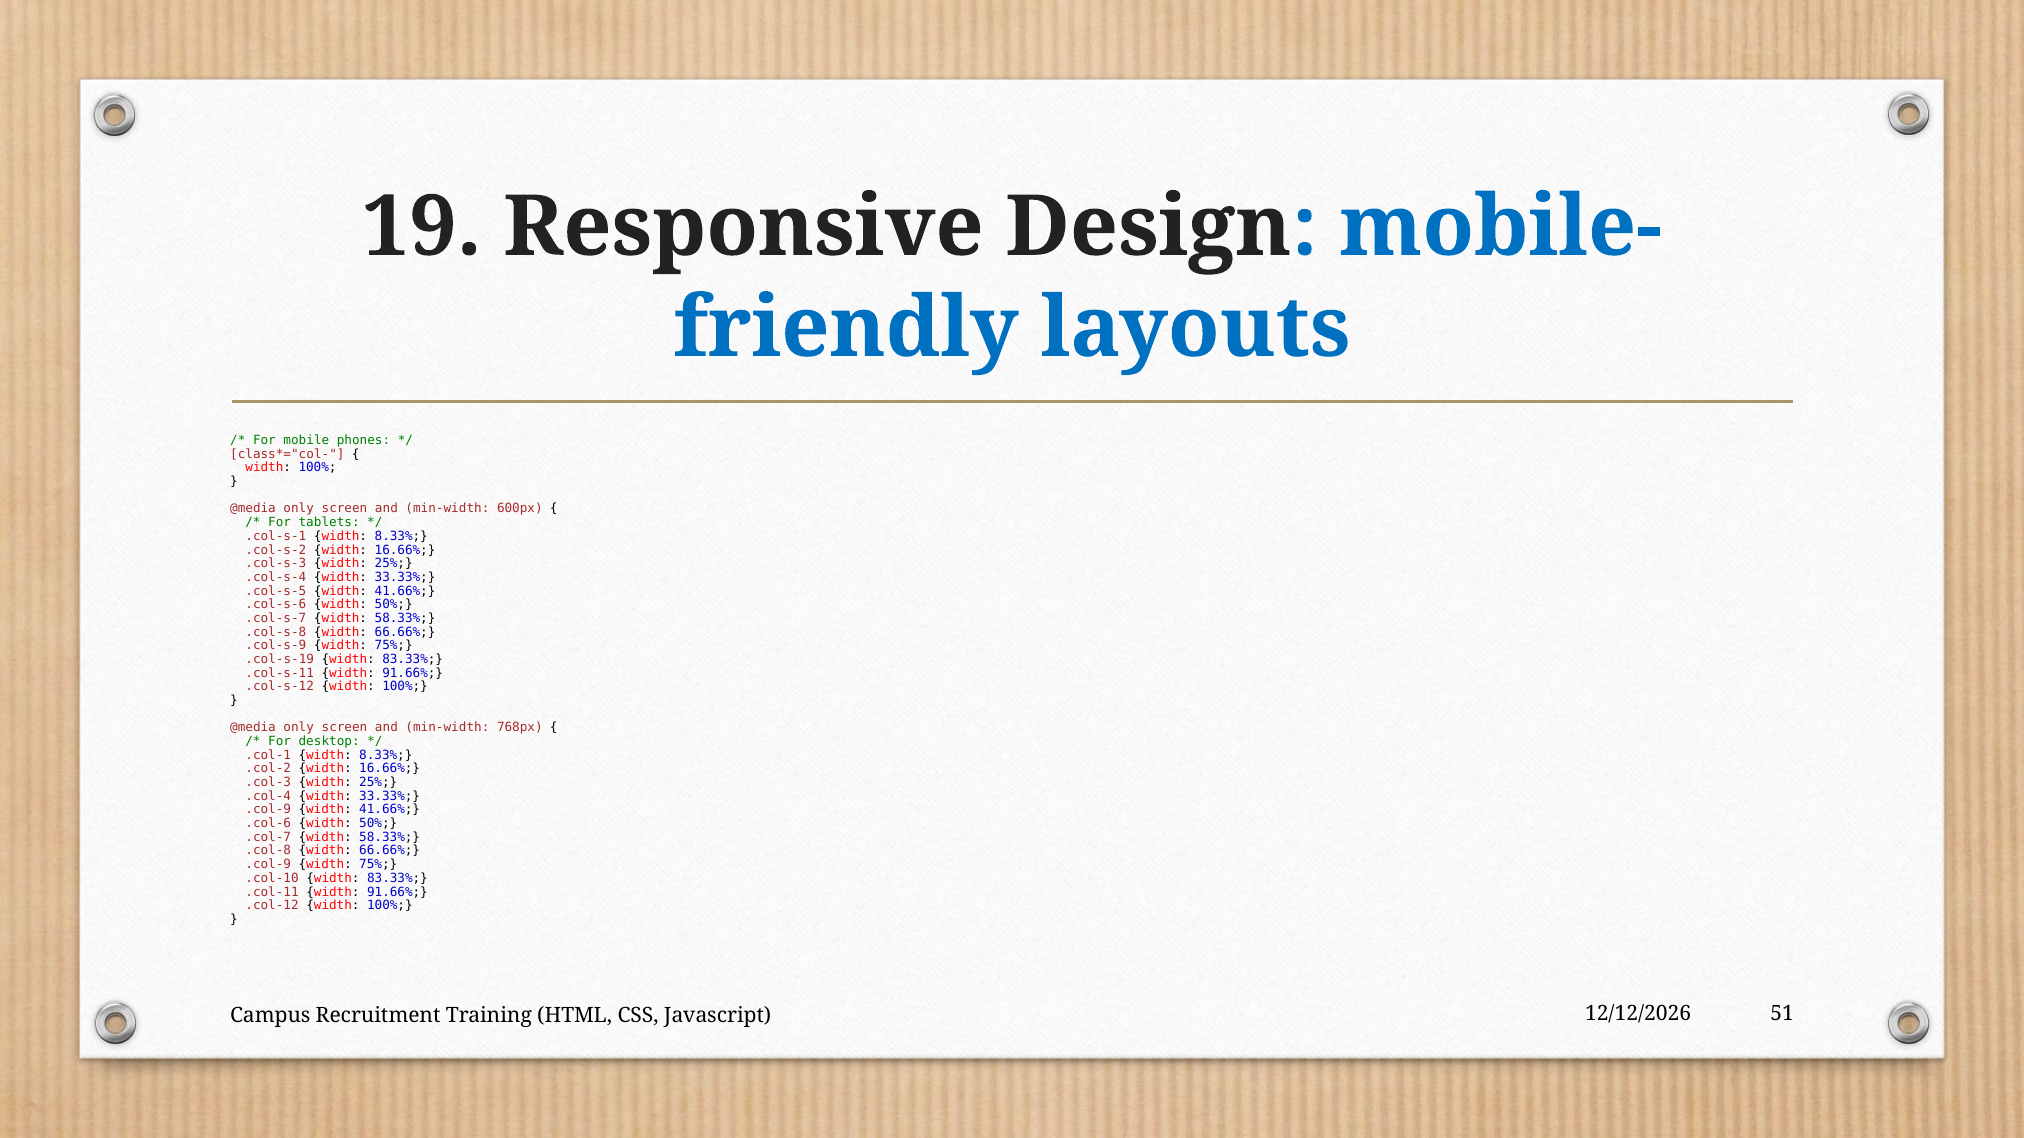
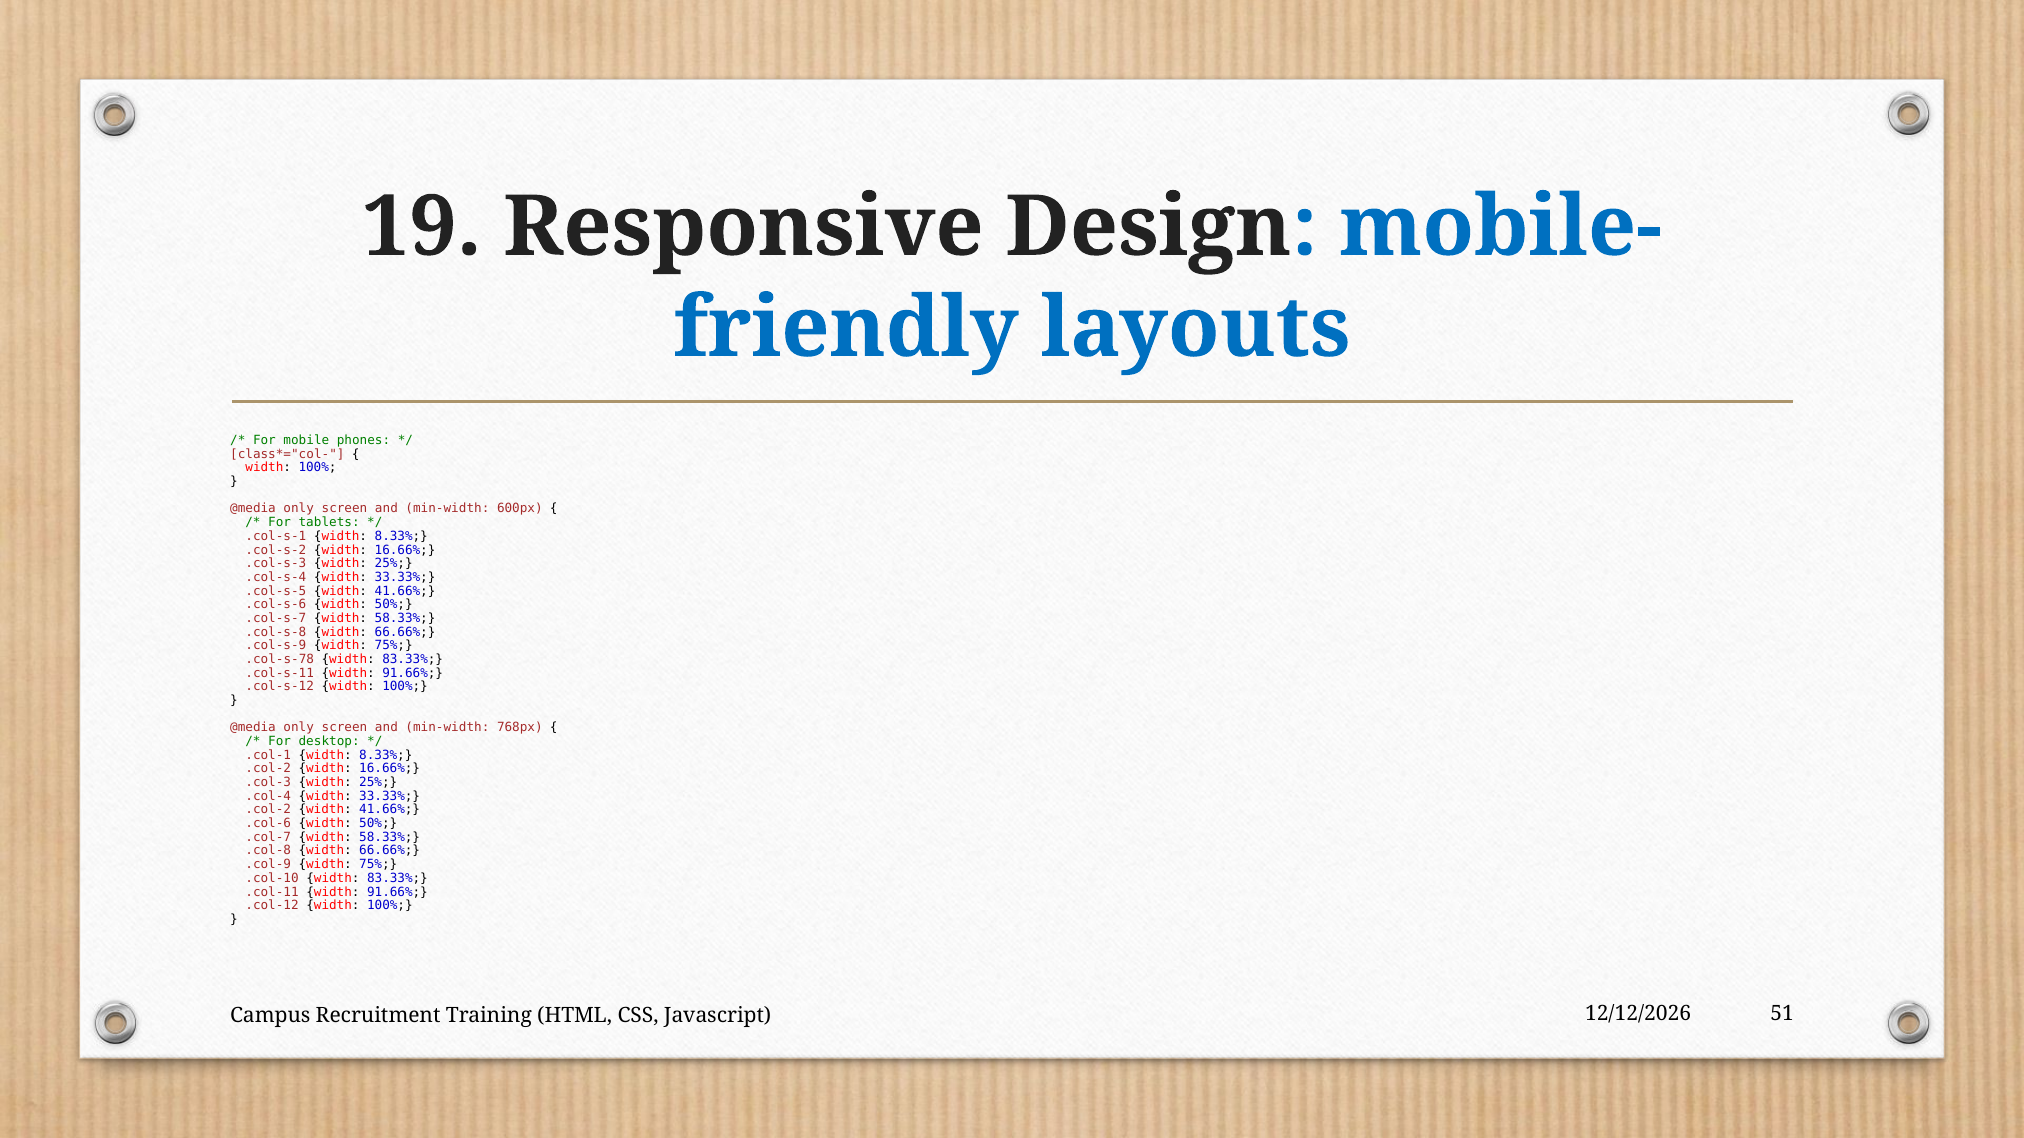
.col-s-19: .col-s-19 -> .col-s-78 (280, 660)
.col-9: .col-9 -> .col-2 (268, 810)
